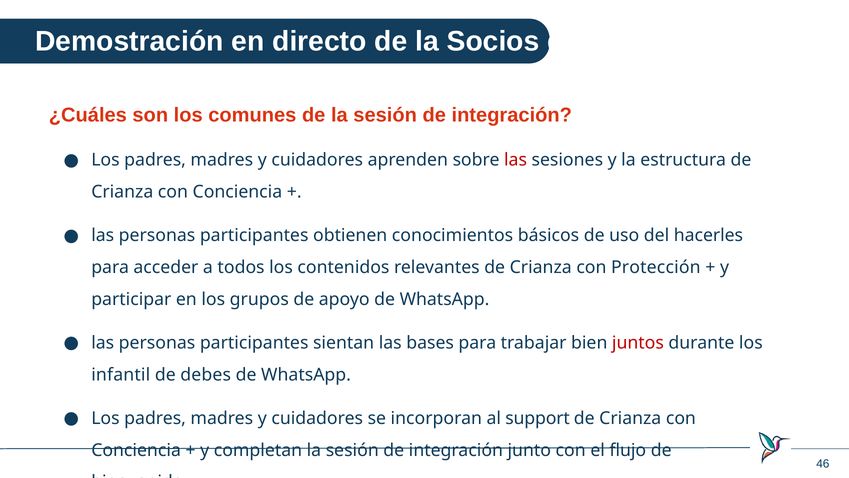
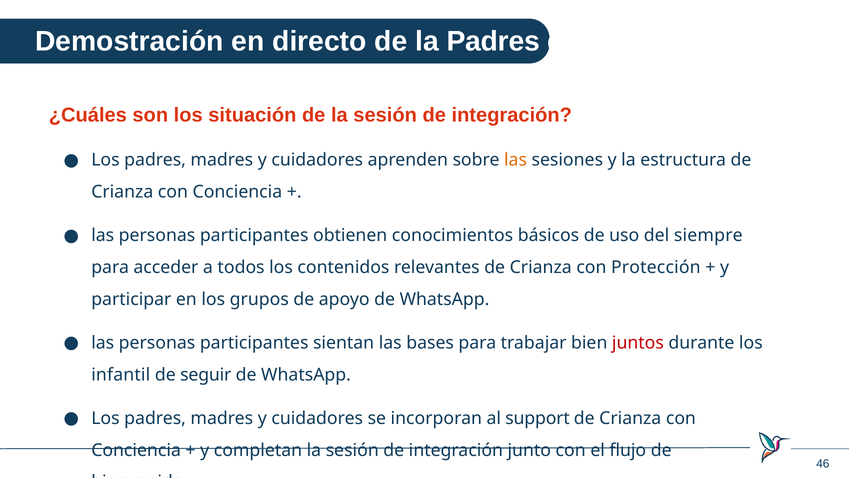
la Socios: Socios -> Padres (493, 42)
comunes: comunes -> situación (252, 115)
las colour: red -> orange (516, 160)
hacerles: hacerles -> siempre (708, 235)
debes: debes -> seguir (206, 374)
